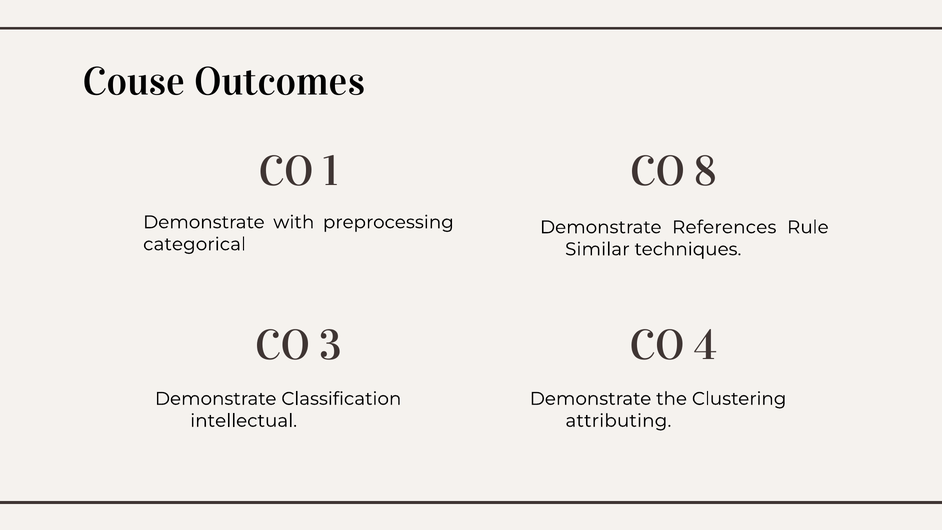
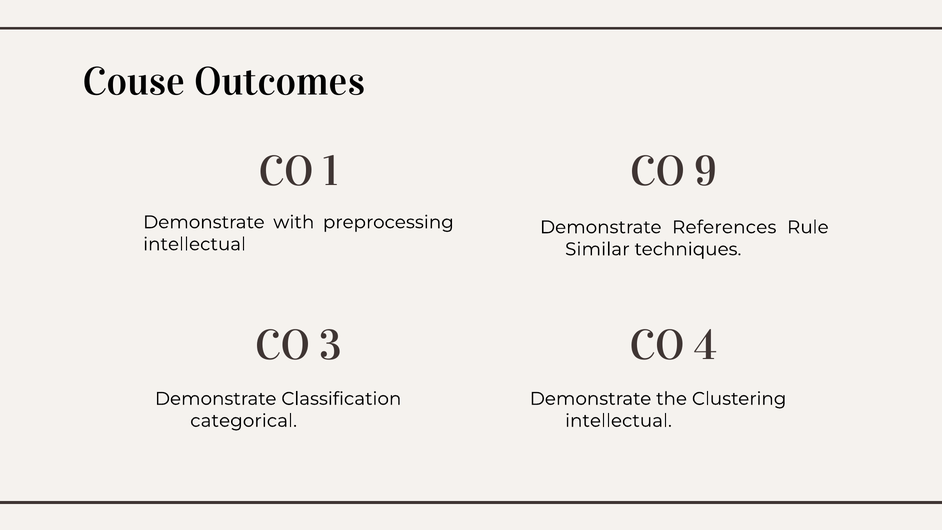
8: 8 -> 9 (706, 172)
categorical: categorical -> intellectual (195, 244)
intellectual: intellectual -> categorical (244, 421)
attributing: attributing -> intellectual (618, 421)
